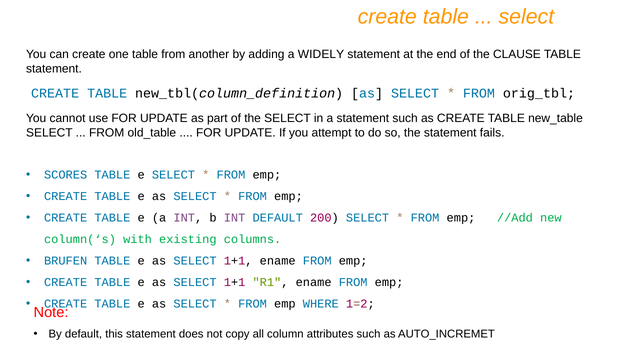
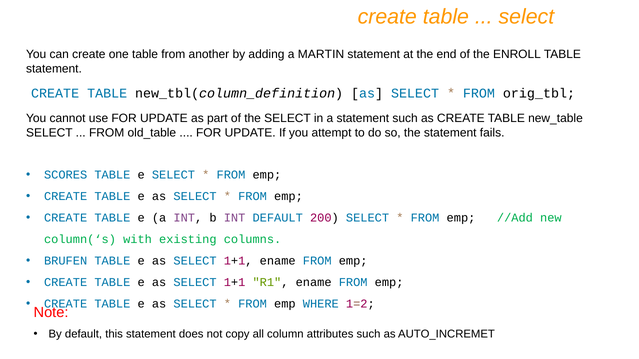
WIDELY: WIDELY -> MARTIN (321, 54)
CLAUSE: CLAUSE -> ENROLL (517, 54)
